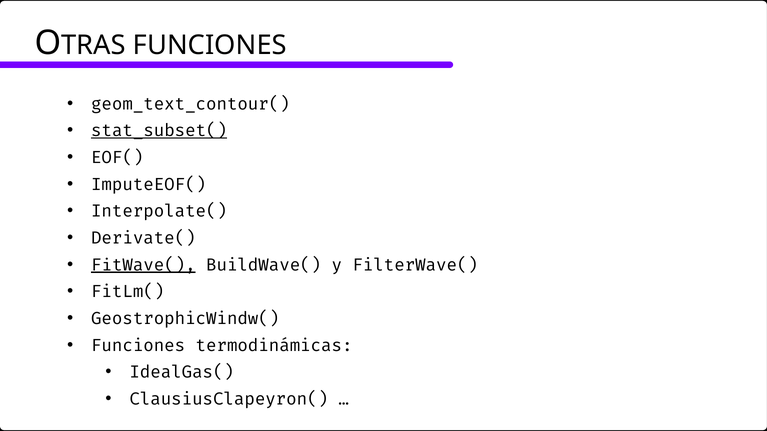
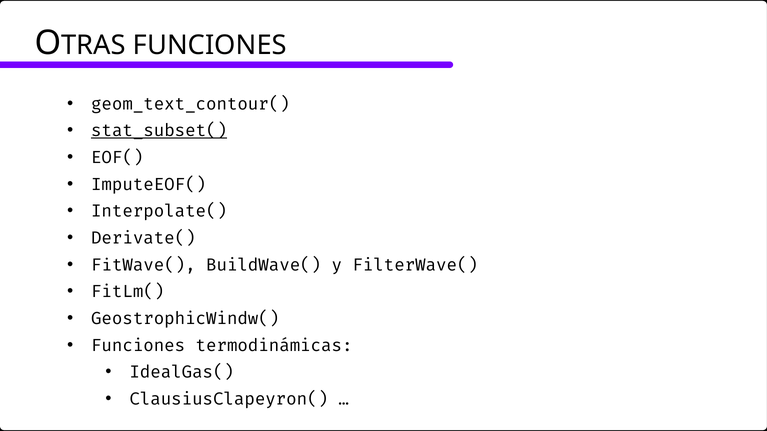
FitWave( underline: present -> none (143, 265)
